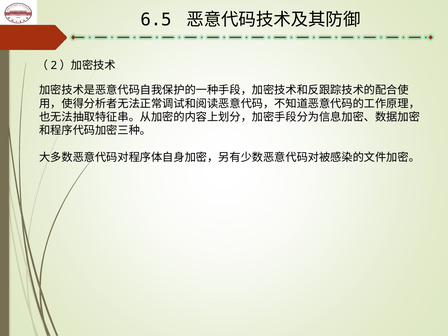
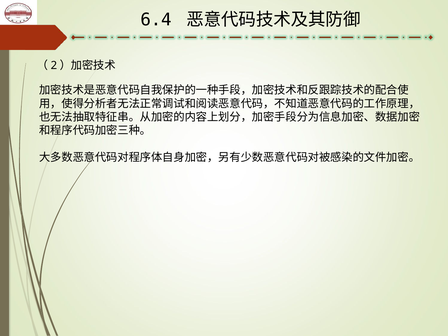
6.5: 6.5 -> 6.4 (156, 20)
